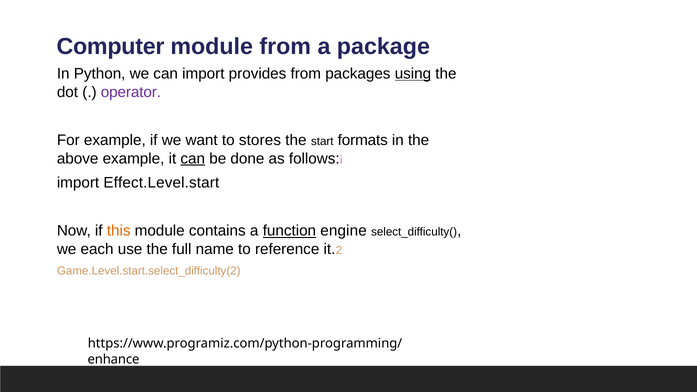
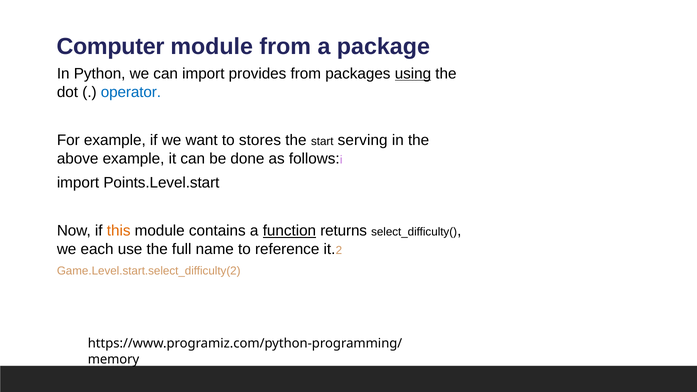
operator colour: purple -> blue (131, 92)
formats: formats -> serving (363, 140)
can underline: present -> none (193, 159)
Effect.Level.start: Effect.Level.start -> Points.Level.start (161, 183)
engine: engine -> returns (344, 231)
enhance: enhance -> memory (113, 359)
